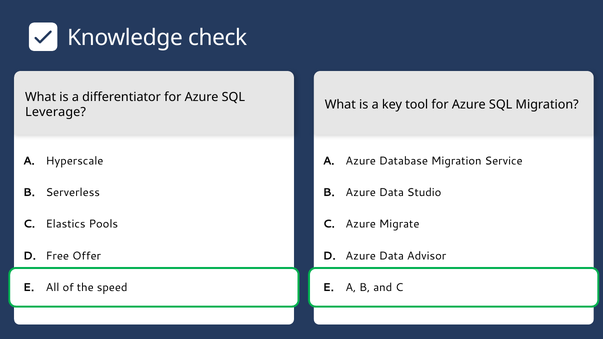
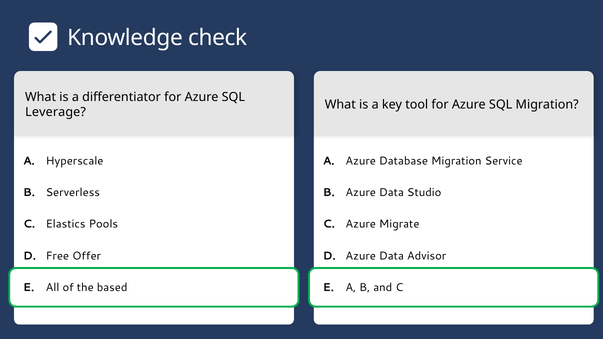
speed: speed -> based (112, 288)
